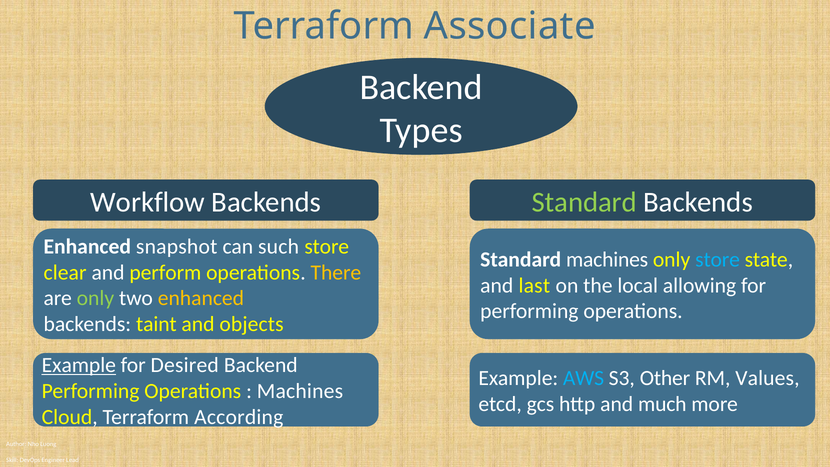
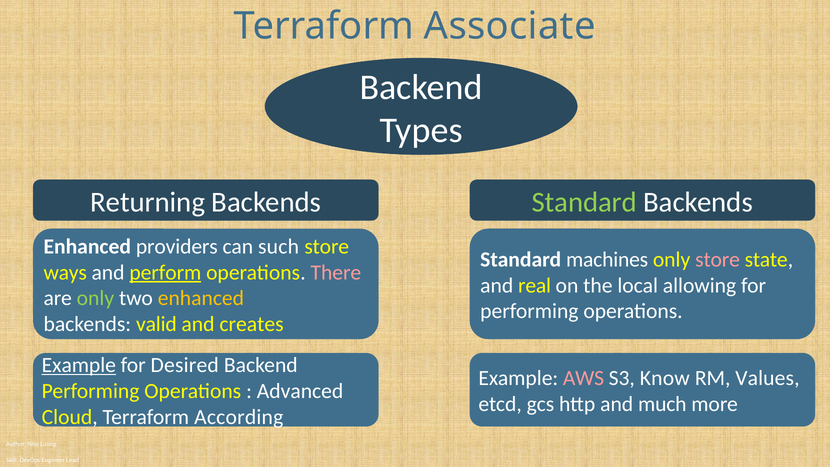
Workflow: Workflow -> Returning (148, 202)
snapshot: snapshot -> providers (177, 246)
store colour: light blue -> pink (718, 259)
clear: clear -> ways (65, 272)
perform underline: none -> present (165, 272)
There colour: yellow -> pink (336, 272)
last: last -> real (535, 285)
taint: taint -> valid (156, 324)
objects: objects -> creates (252, 324)
AWS colour: light blue -> pink (584, 378)
Other: Other -> Know (665, 378)
Machines: Machines -> Advanced (300, 391)
